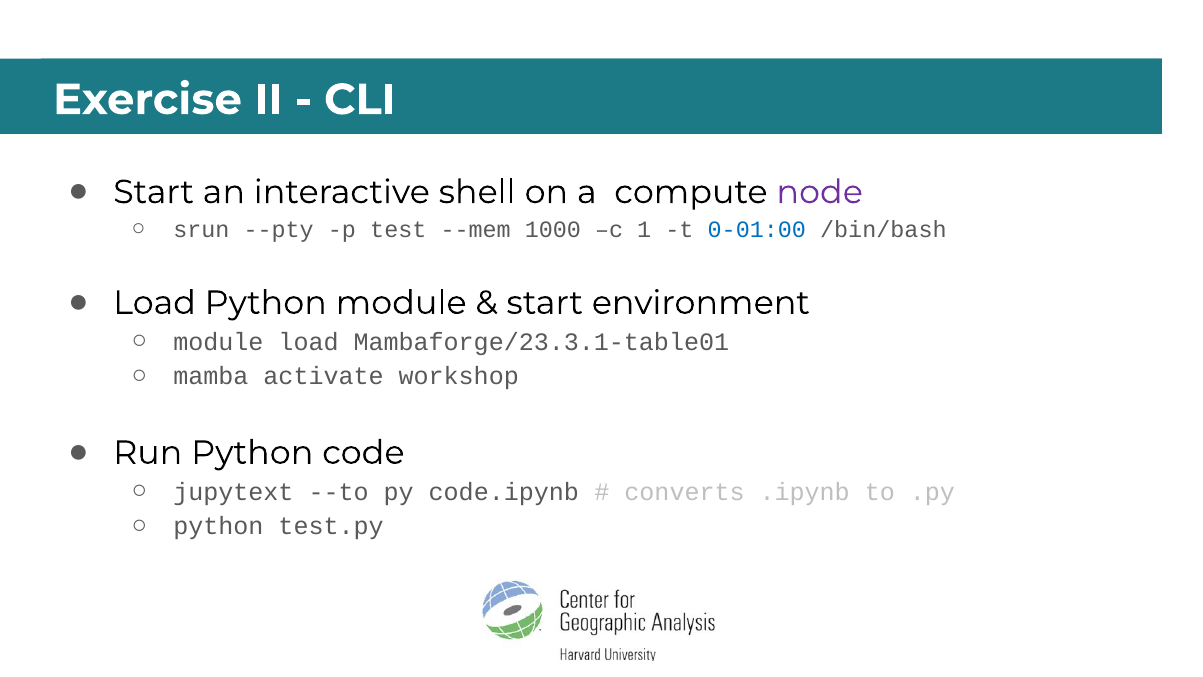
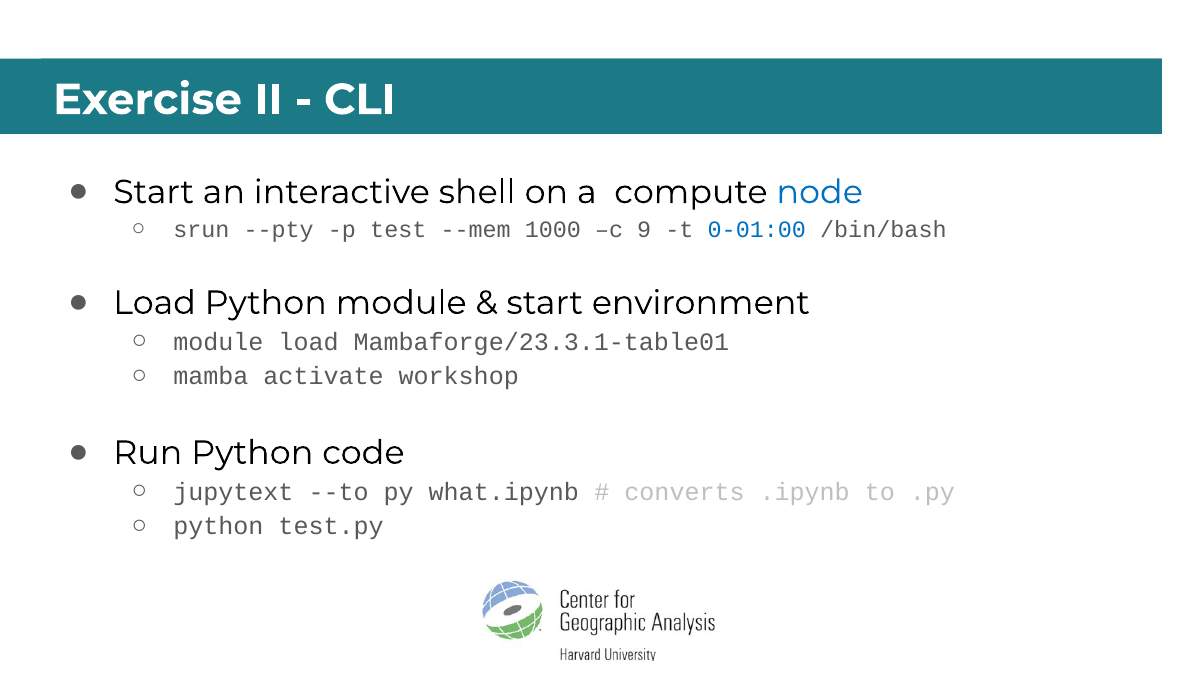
node colour: purple -> blue (820, 192)
1: 1 -> 9 (644, 230)
code.ipynb: code.ipynb -> what.ipynb (504, 492)
